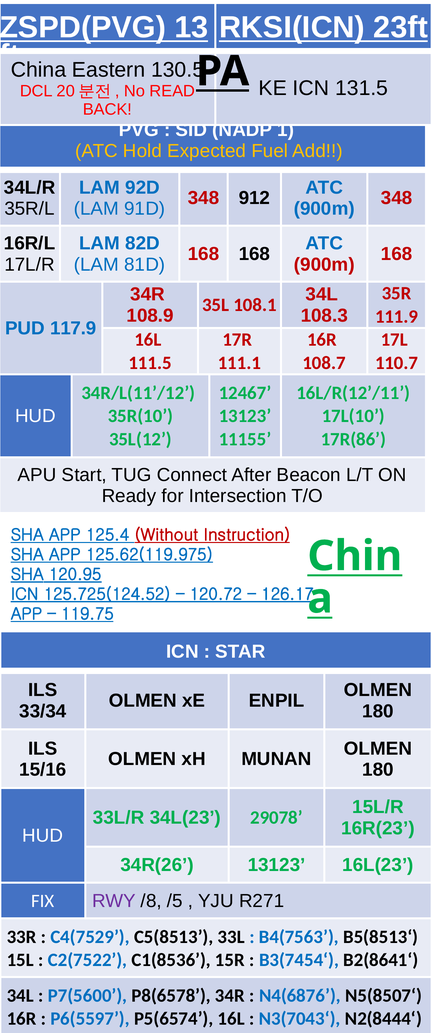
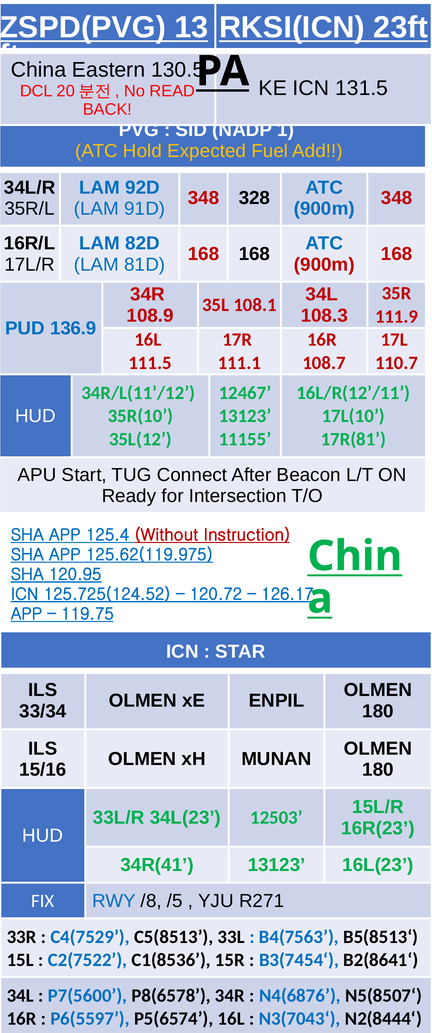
912: 912 -> 328 (254, 198)
117.9: 117.9 -> 136.9 (73, 328)
17R(86: 17R(86 -> 17R(81 (353, 439)
29078: 29078 -> 12503 (276, 818)
34R(26: 34R(26 -> 34R(41 (157, 865)
RWY colour: purple -> blue (114, 901)
